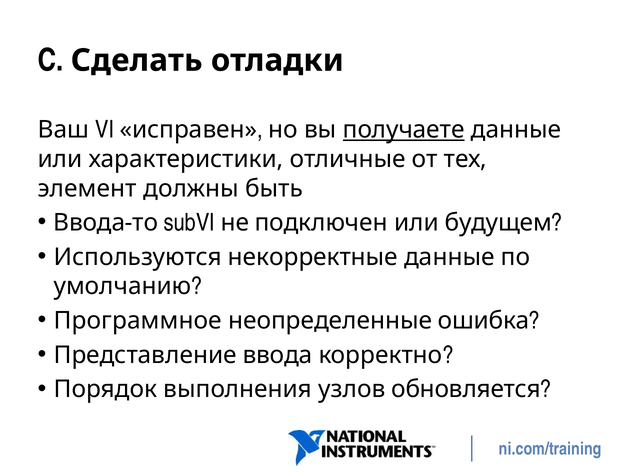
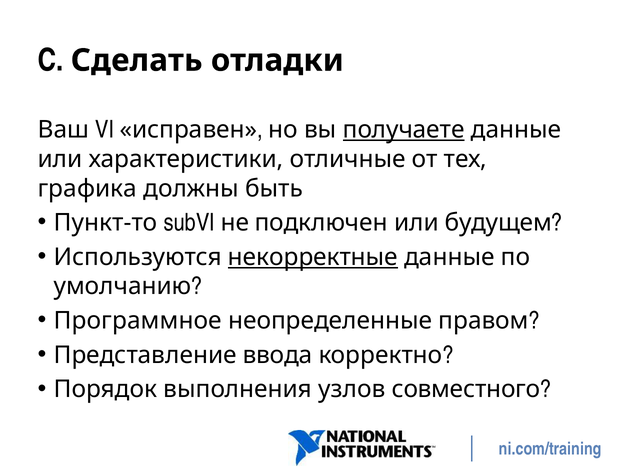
элемент: элемент -> графика (87, 188)
Ввода-то: Ввода-то -> Пункт-то (106, 223)
некорректные underline: none -> present (313, 257)
ошибка: ошибка -> правом (484, 321)
обновляется: обновляется -> совместного (466, 389)
